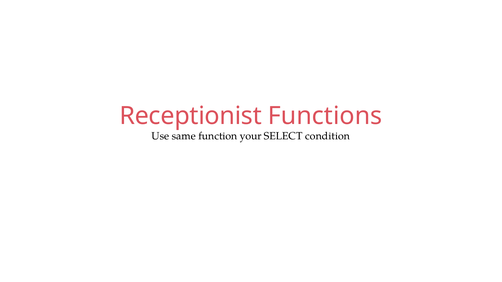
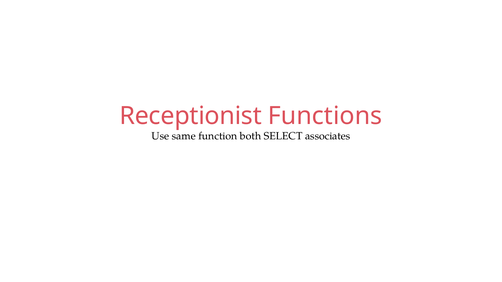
your: your -> both (251, 136)
condition: condition -> associates (328, 136)
